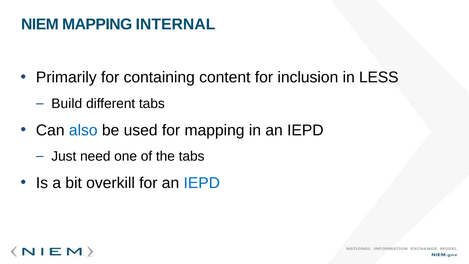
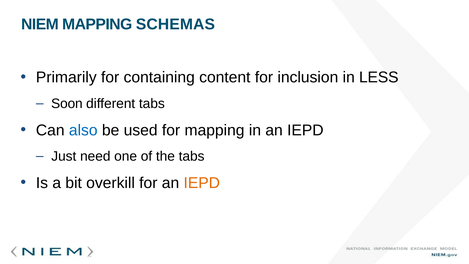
INTERNAL: INTERNAL -> SCHEMAS (175, 24)
Build: Build -> Soon (67, 104)
IEPD colour: blue -> orange (202, 183)
